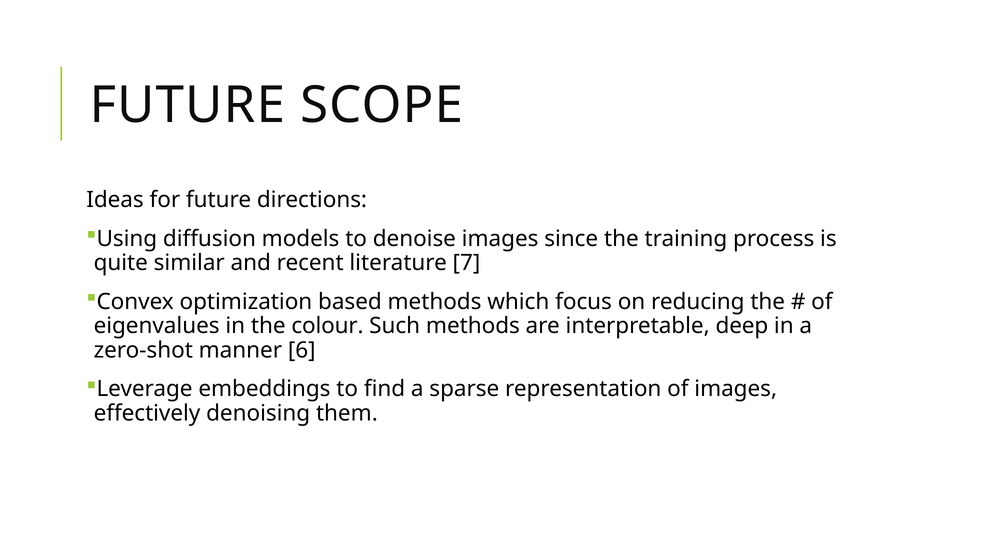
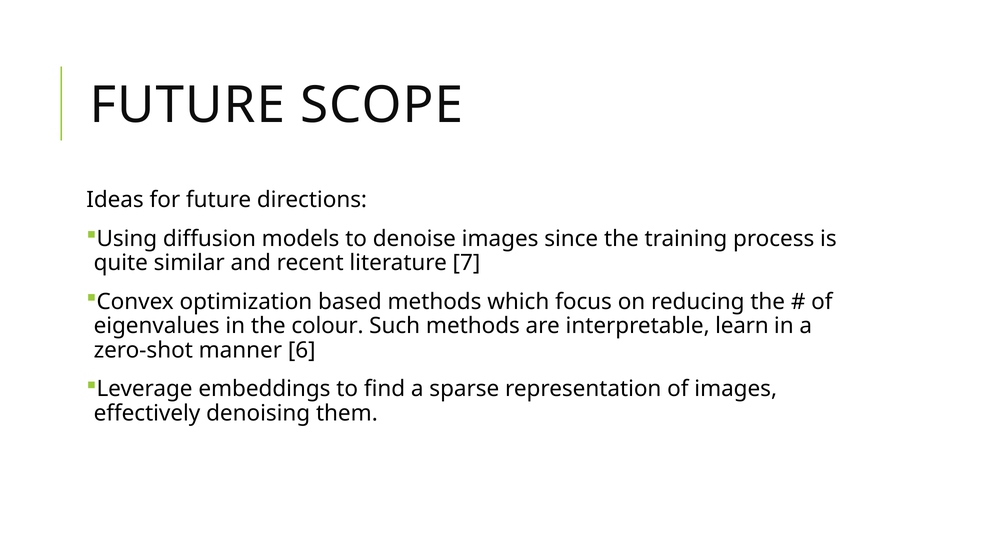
deep: deep -> learn (742, 326)
